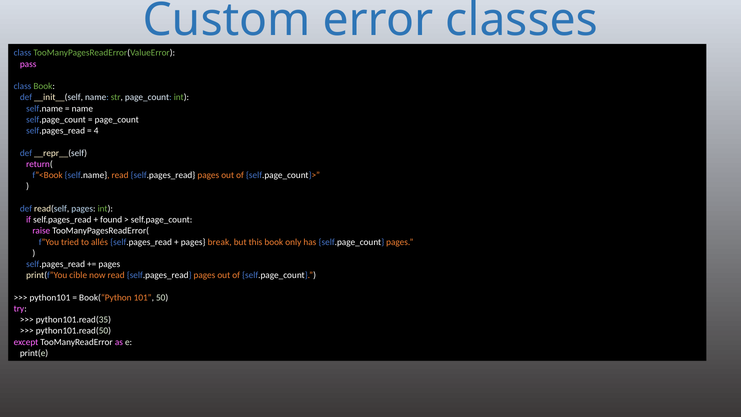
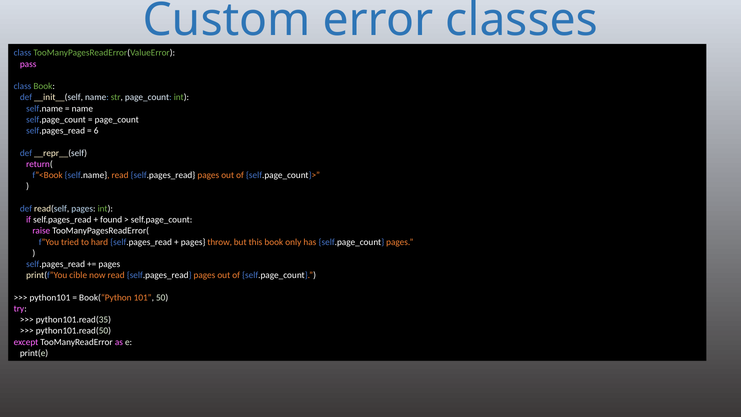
4: 4 -> 6 (96, 131)
allés: allés -> hard (100, 242)
break: break -> throw (220, 242)
